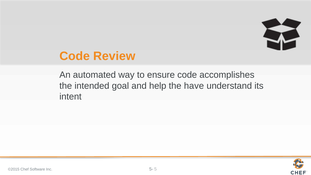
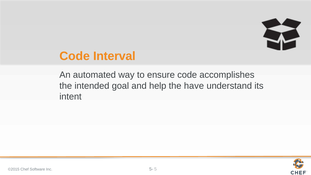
Review: Review -> Interval (114, 56)
